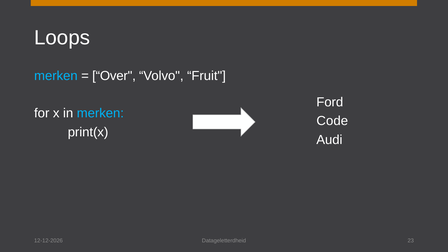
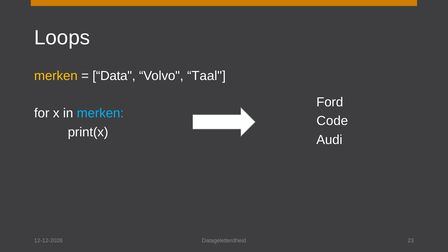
merken colour: light blue -> yellow (56, 76)
Over: Over -> Data (114, 76)
Fruit: Fruit -> Taal (206, 76)
